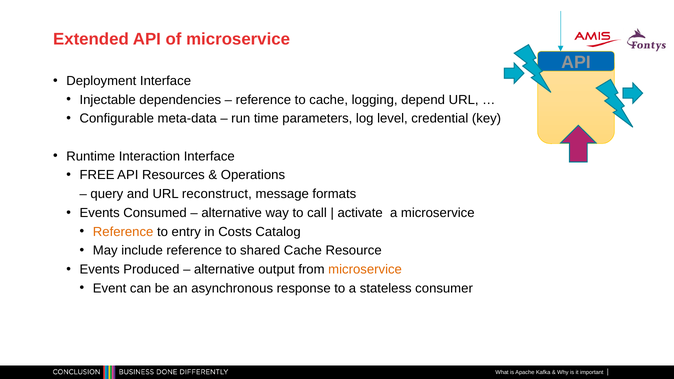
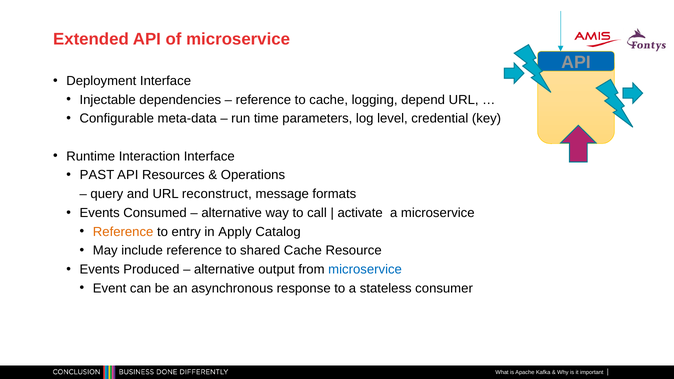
FREE: FREE -> PAST (97, 175)
Costs: Costs -> Apply (235, 232)
microservice colour: orange -> blue (365, 270)
